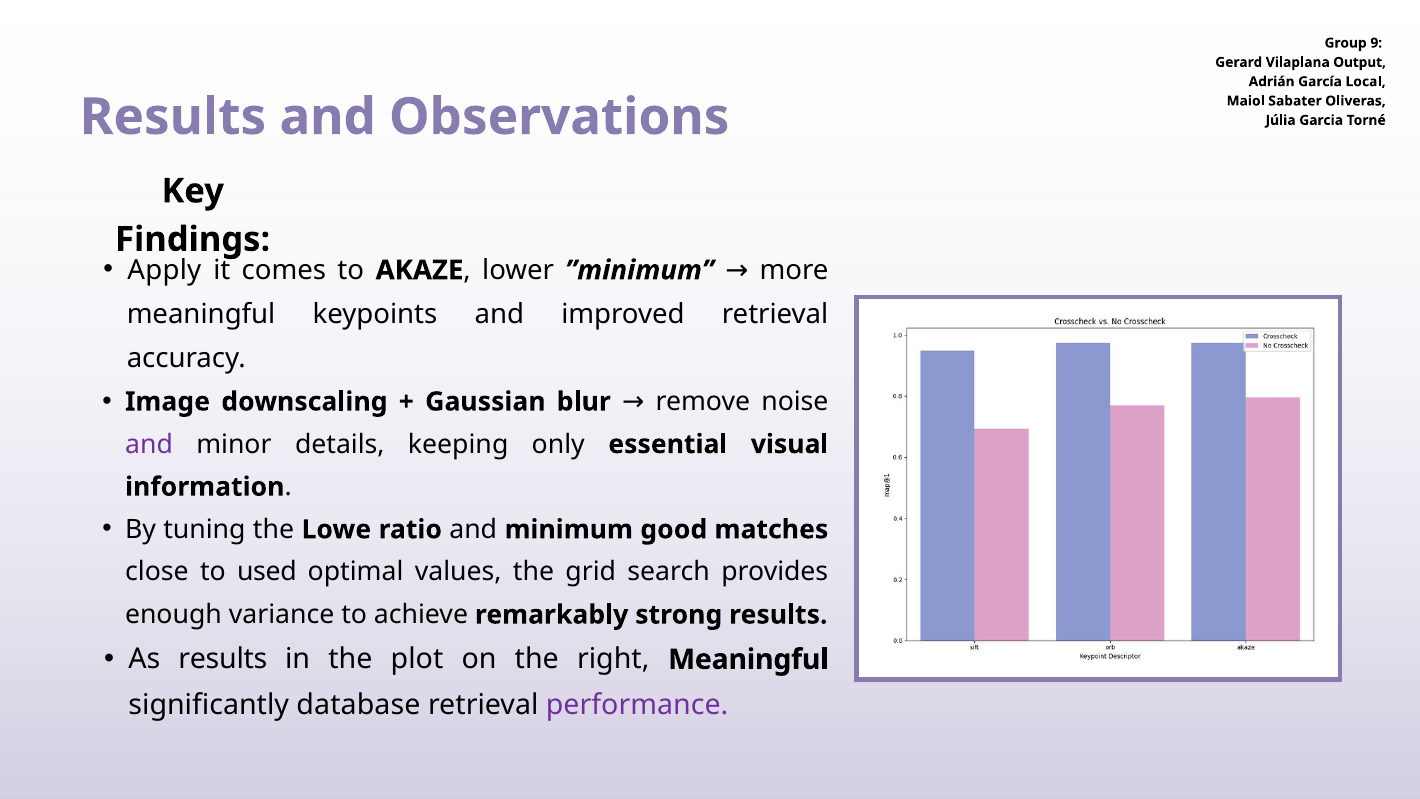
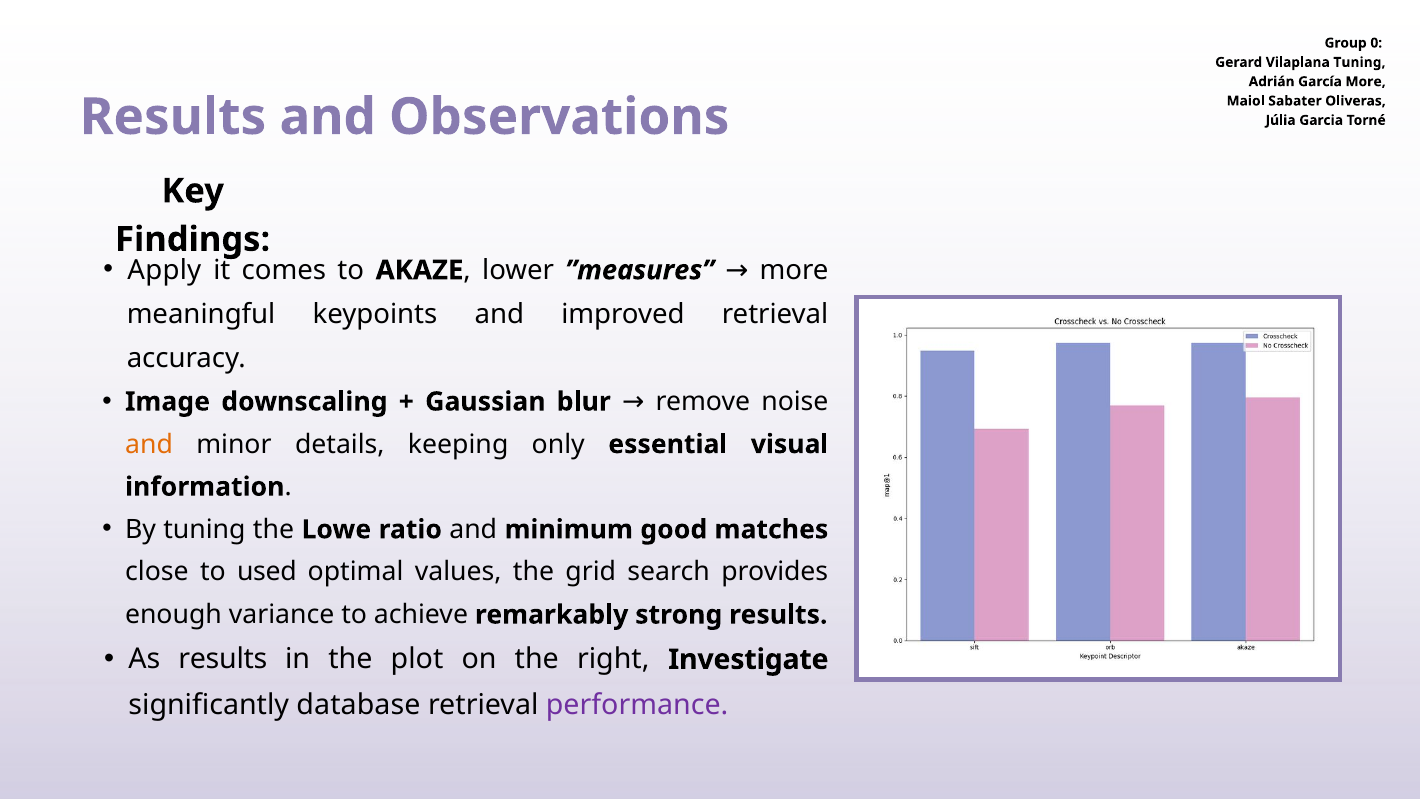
9: 9 -> 0 (1376, 43)
Vilaplana Output: Output -> Tuning (1359, 62)
García Local: Local -> More (1366, 82)
”minimum: ”minimum -> ”measures (640, 270)
and colour: purple -> orange (149, 444)
right Meaningful: Meaningful -> Investigate (748, 659)
